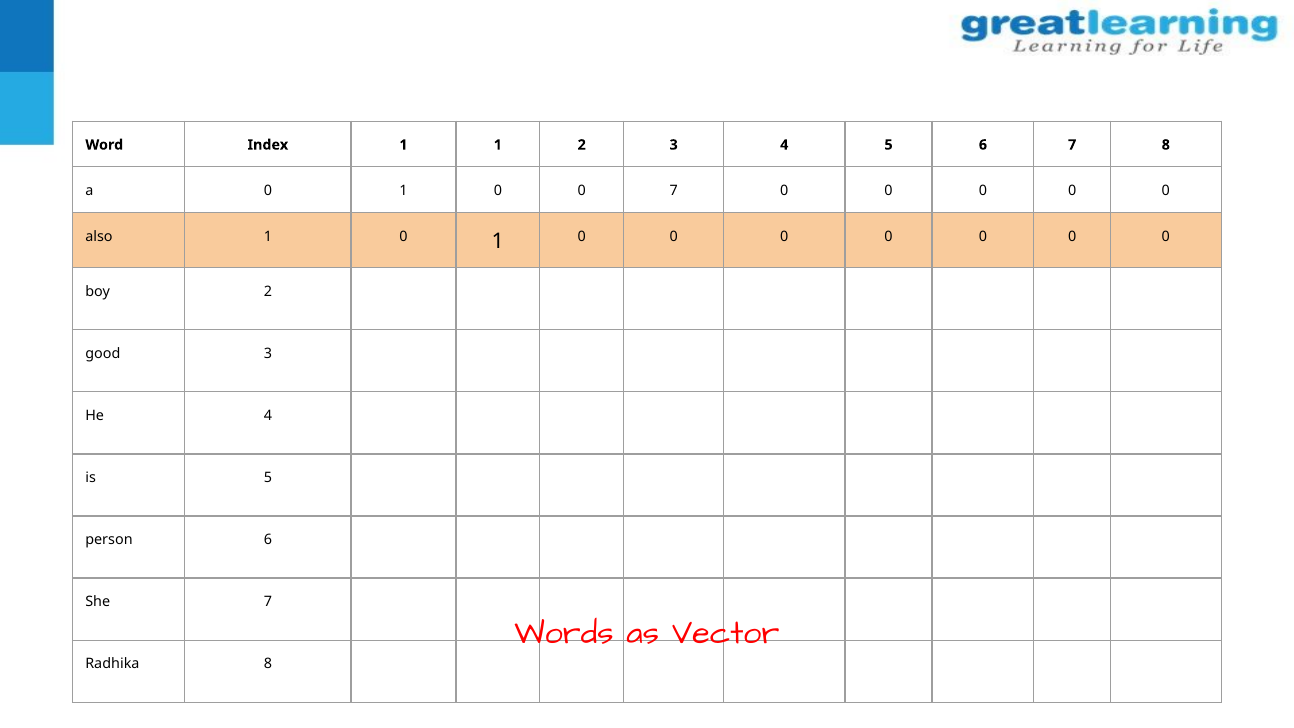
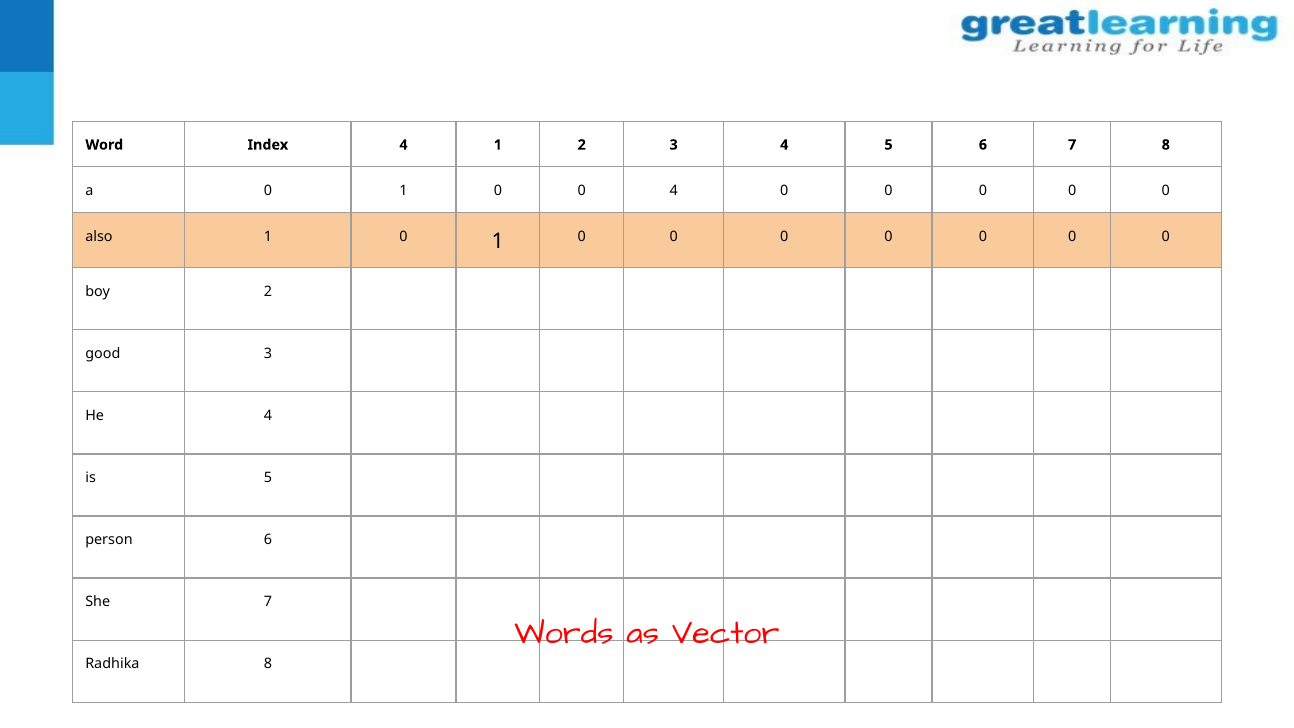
Index 1: 1 -> 4 (404, 145)
0 7: 7 -> 4 (674, 191)
